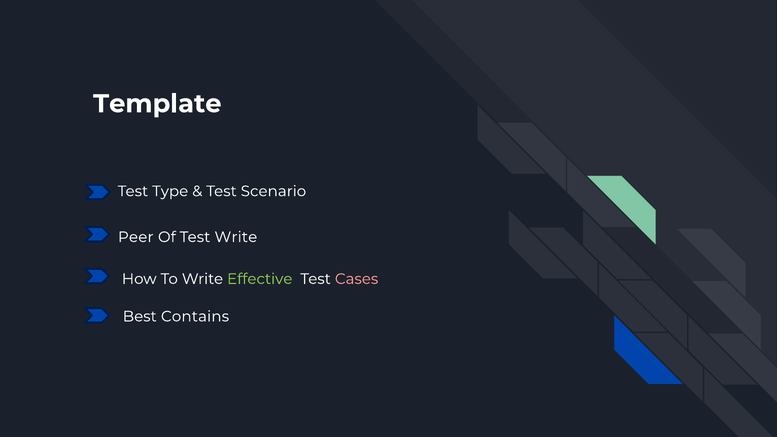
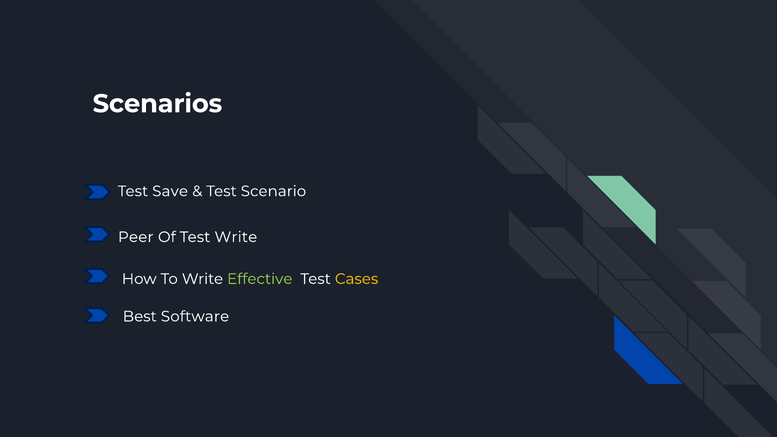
Template: Template -> Scenarios (157, 104)
Type: Type -> Save (170, 191)
Cases colour: pink -> yellow (357, 279)
Contains: Contains -> Software (195, 316)
